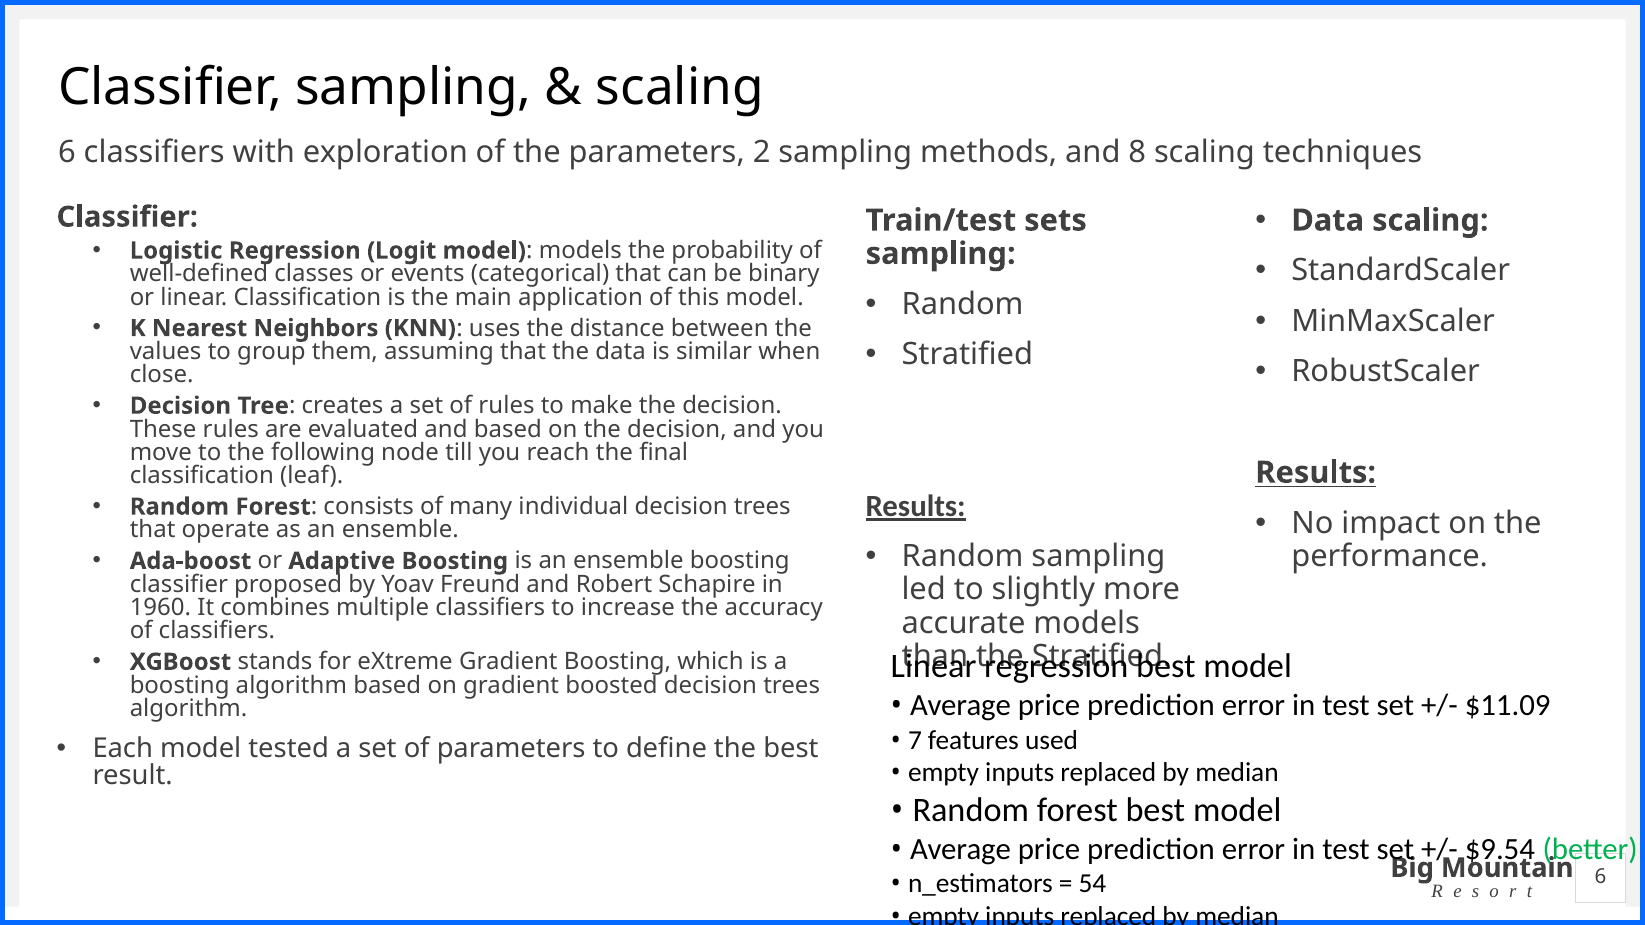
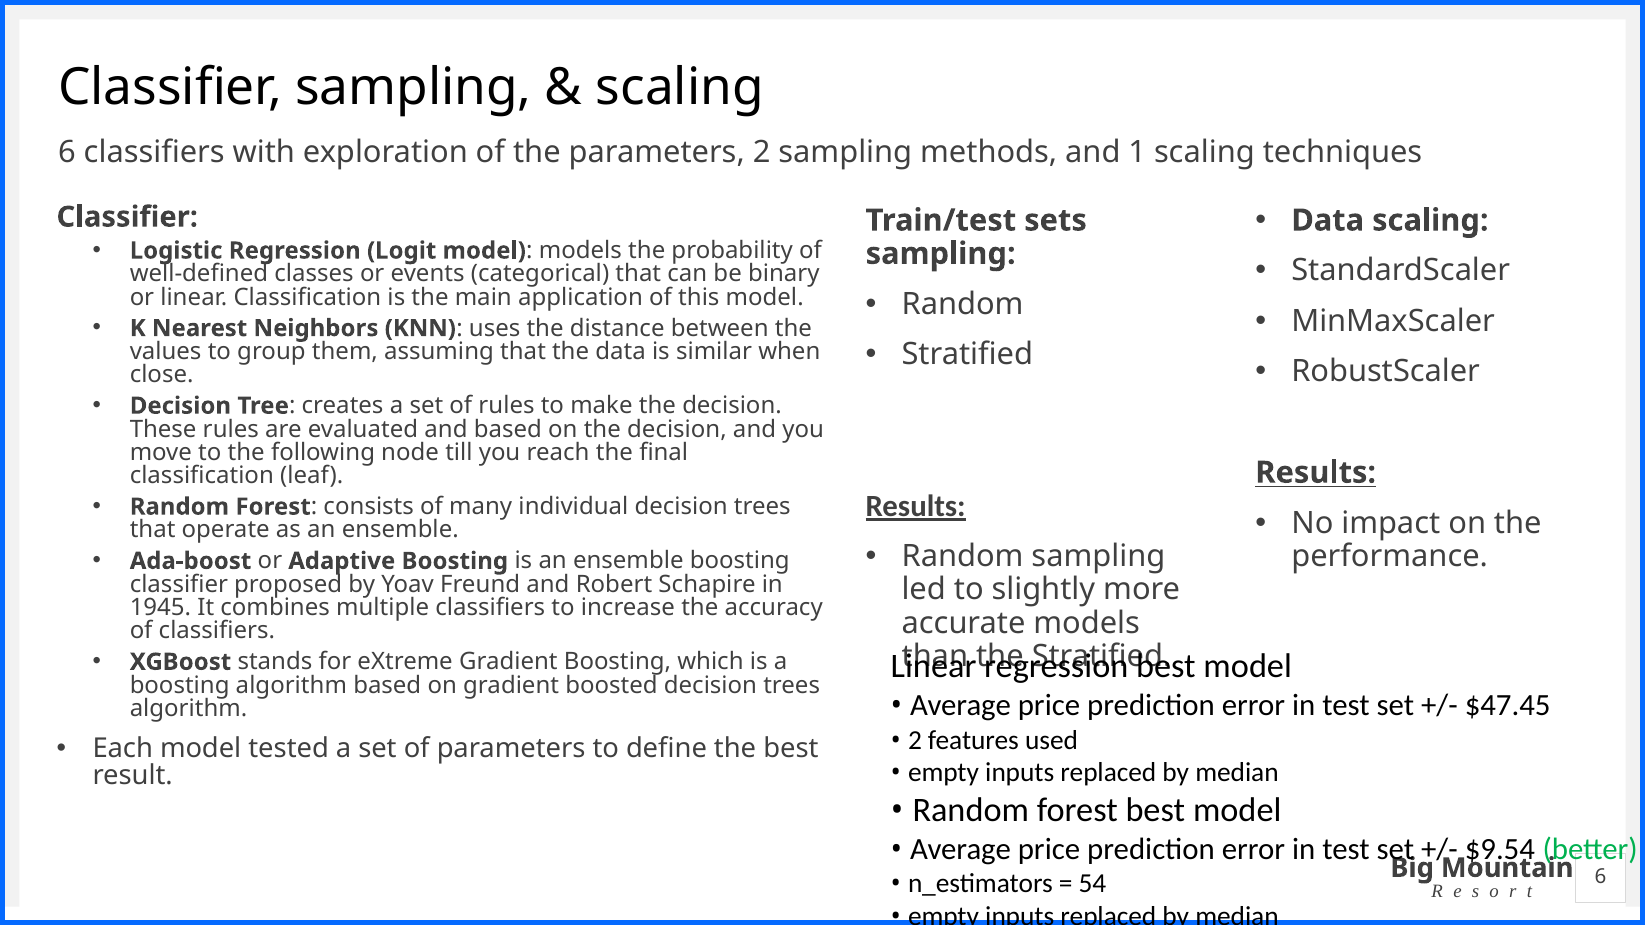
8: 8 -> 1 (1137, 152)
1960: 1960 -> 1945 (160, 608)
$11.09: $11.09 -> $47.45 (1508, 706)
7: 7 -> 2 (915, 740)
